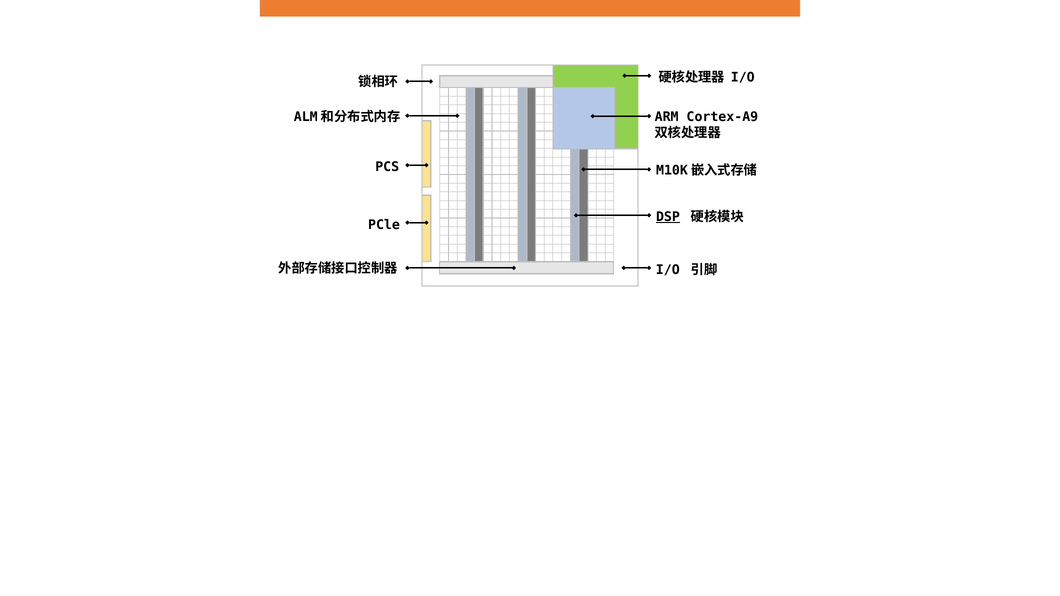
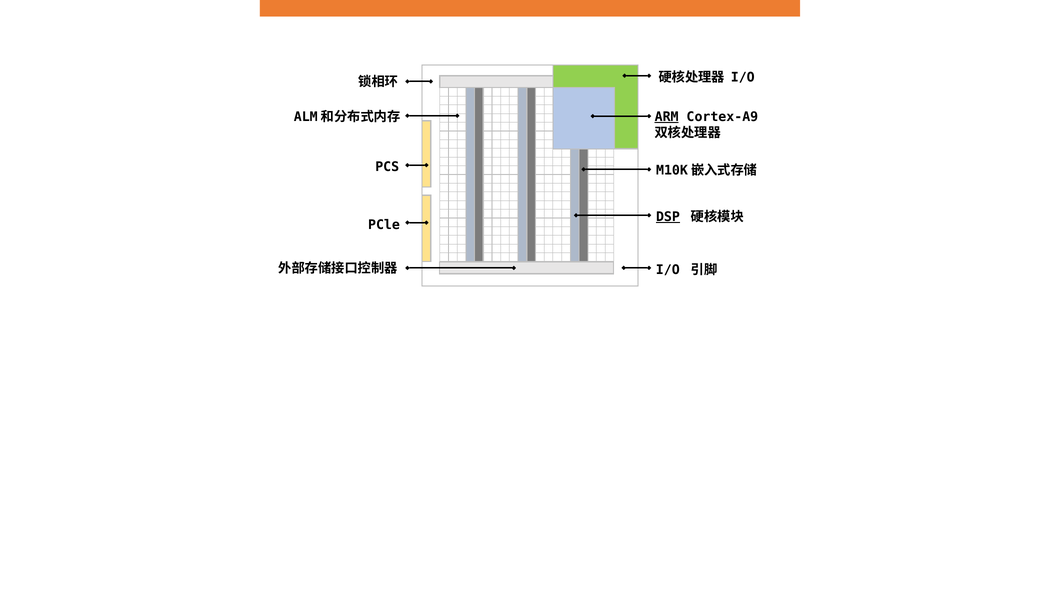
ARM underline: none -> present (667, 117)
